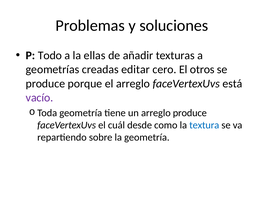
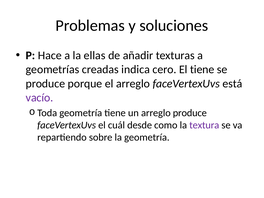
Todo: Todo -> Hace (50, 55)
editar: editar -> indica (136, 69)
El otros: otros -> tiene (202, 69)
textura colour: blue -> purple (204, 125)
